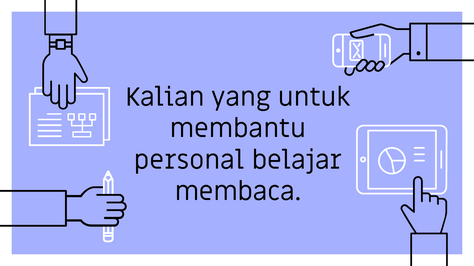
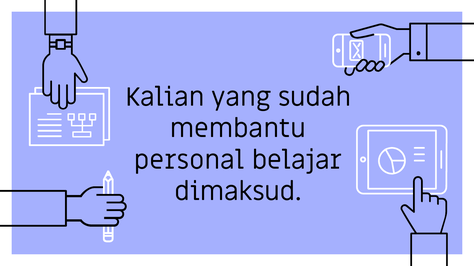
untuk: untuk -> sudah (315, 97)
membaca: membaca -> dimaksud (238, 192)
